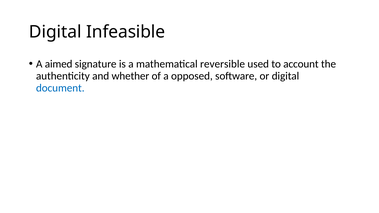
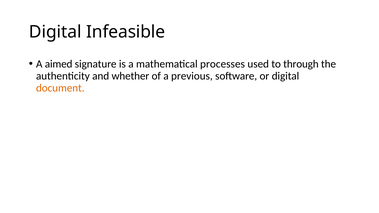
reversible: reversible -> processes (223, 64)
account: account -> through (301, 64)
opposed: opposed -> previous (192, 76)
document colour: blue -> orange (60, 88)
